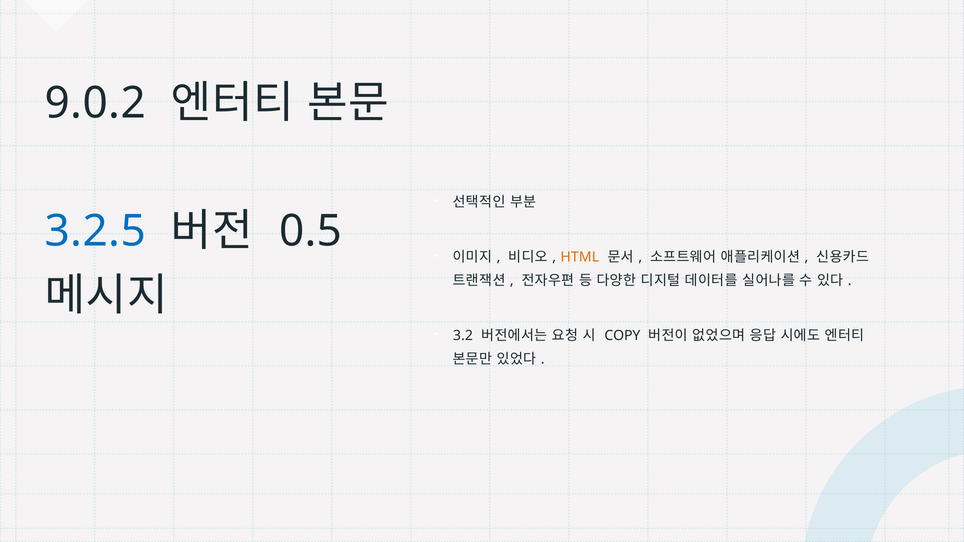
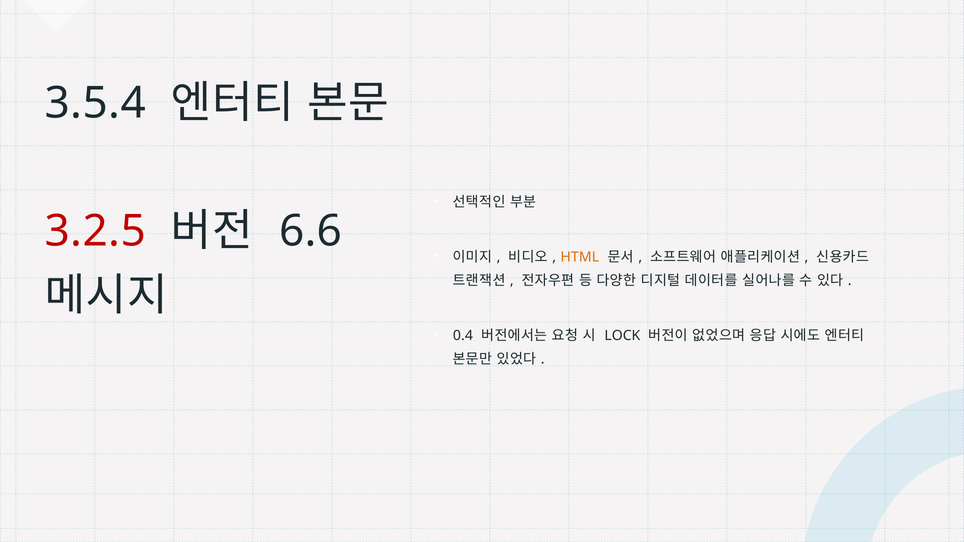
9.0.2: 9.0.2 -> 3.5.4 (95, 103)
3.2.5 colour: blue -> red (95, 231)
0.5: 0.5 -> 6.6 (311, 231)
3.2: 3.2 -> 0.4 (463, 336)
COPY: COPY -> LOCK (622, 336)
